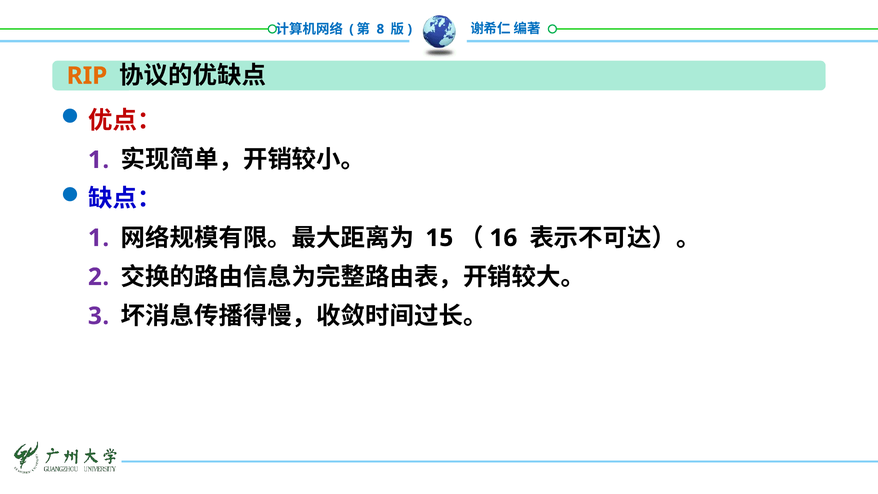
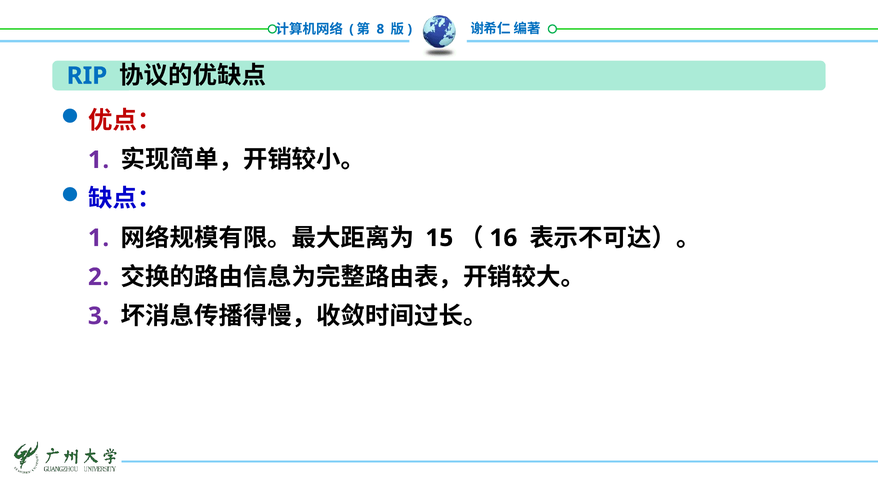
RIP colour: orange -> blue (87, 76)
